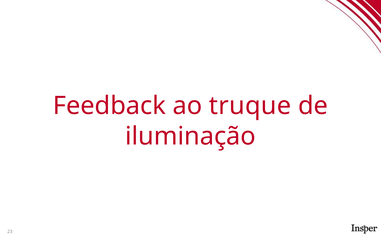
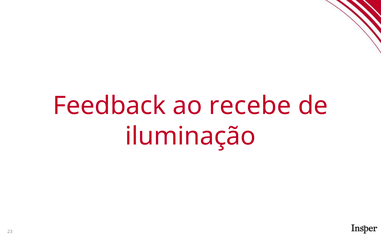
truque: truque -> recebe (250, 106)
